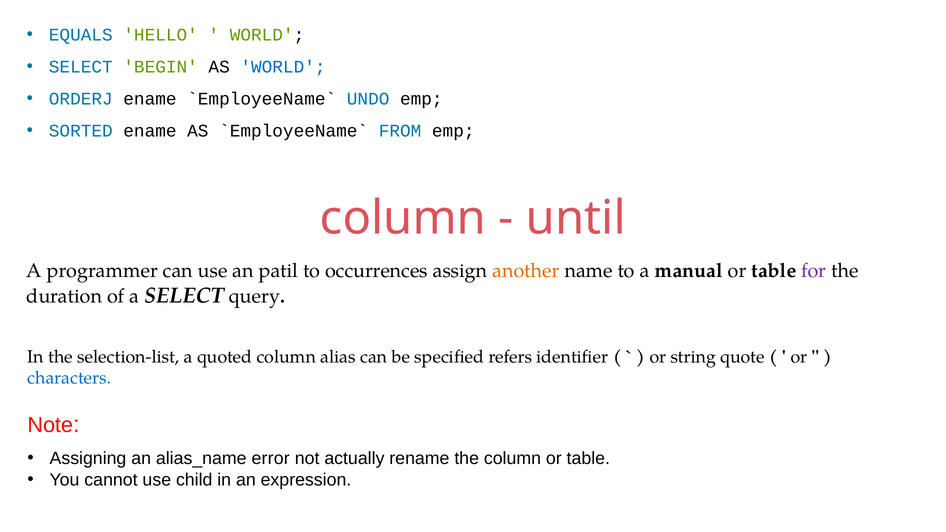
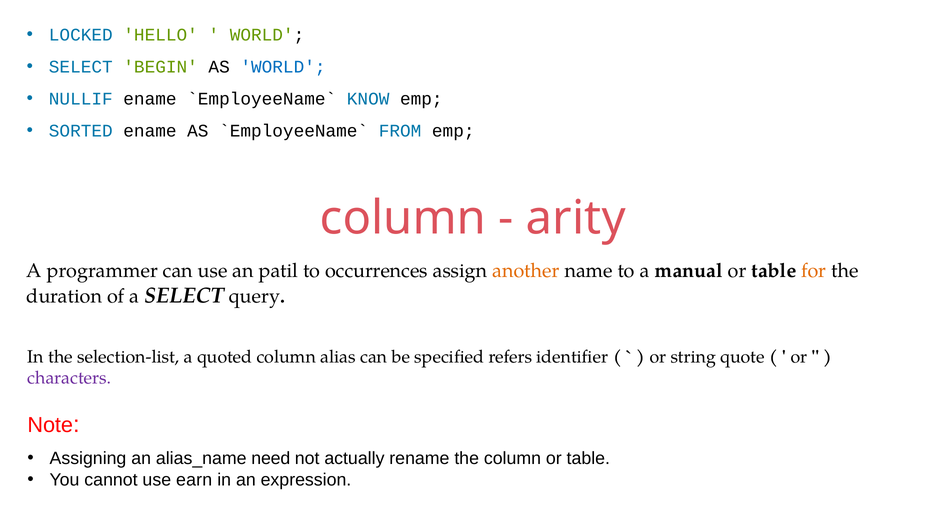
EQUALS: EQUALS -> LOCKED (81, 35)
ORDERJ: ORDERJ -> NULLIF (81, 99)
UNDO: UNDO -> KNOW (368, 99)
until: until -> arity (576, 218)
for colour: purple -> orange (814, 271)
characters colour: blue -> purple (69, 378)
error: error -> need (271, 458)
child: child -> earn (194, 480)
